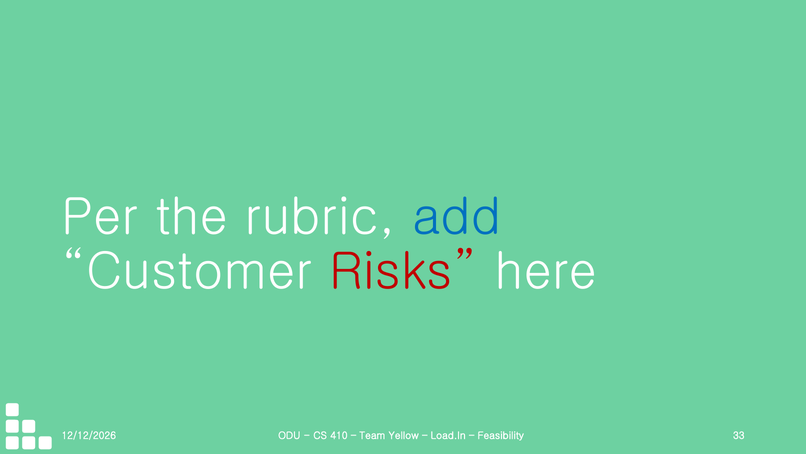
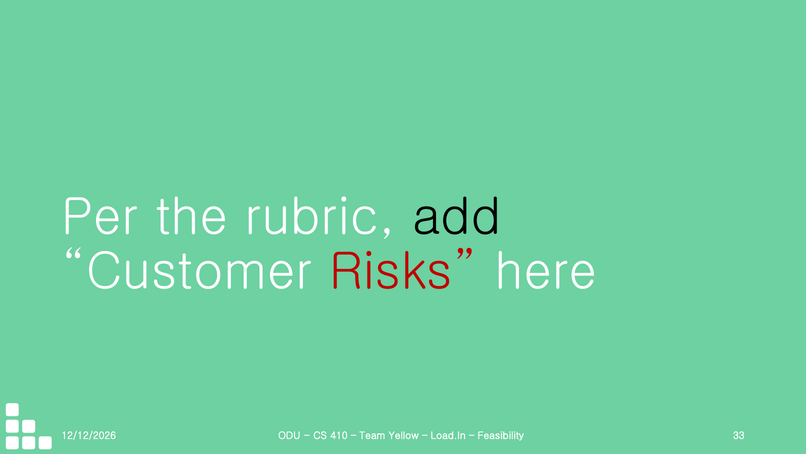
add colour: blue -> black (457, 217)
